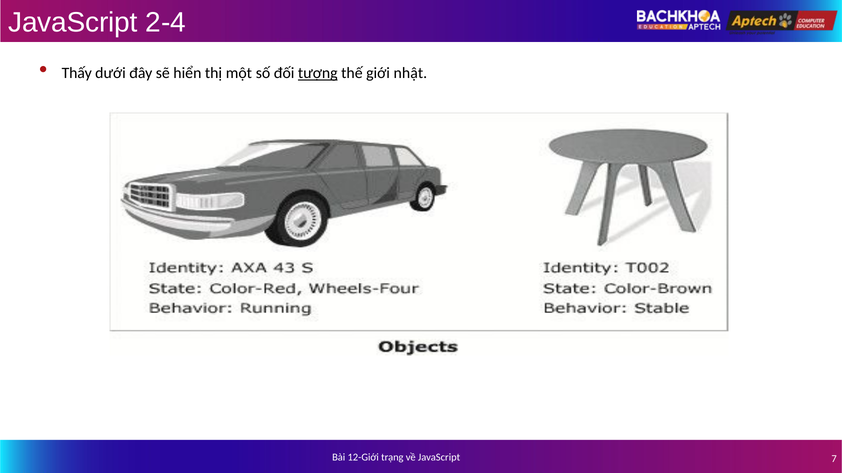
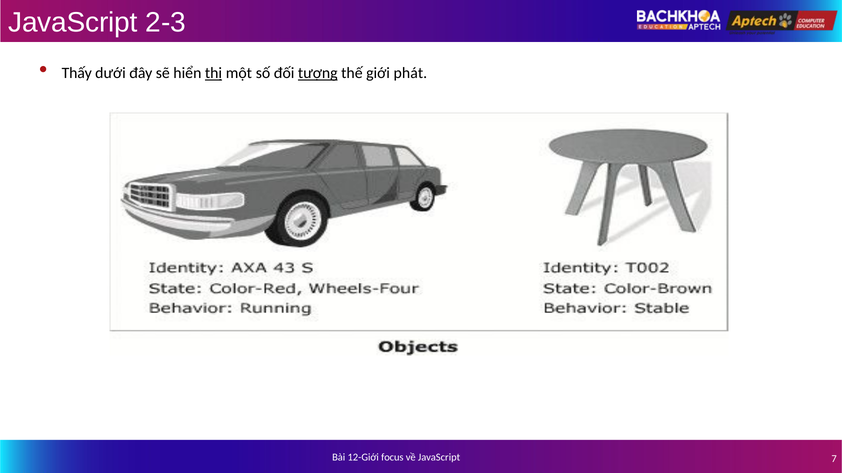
2-4: 2-4 -> 2-3 (166, 23)
thị underline: none -> present (214, 73)
nhật: nhật -> phát (410, 73)
trạng: trạng -> focus (392, 458)
